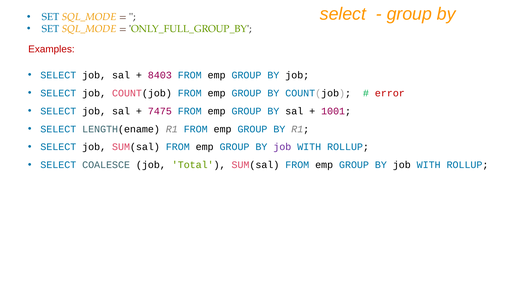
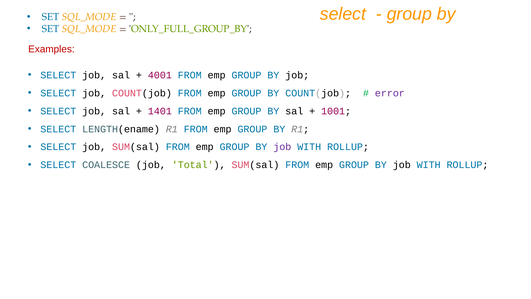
8403: 8403 -> 4001 (160, 75)
error colour: red -> purple (390, 93)
7475: 7475 -> 1401 (160, 111)
